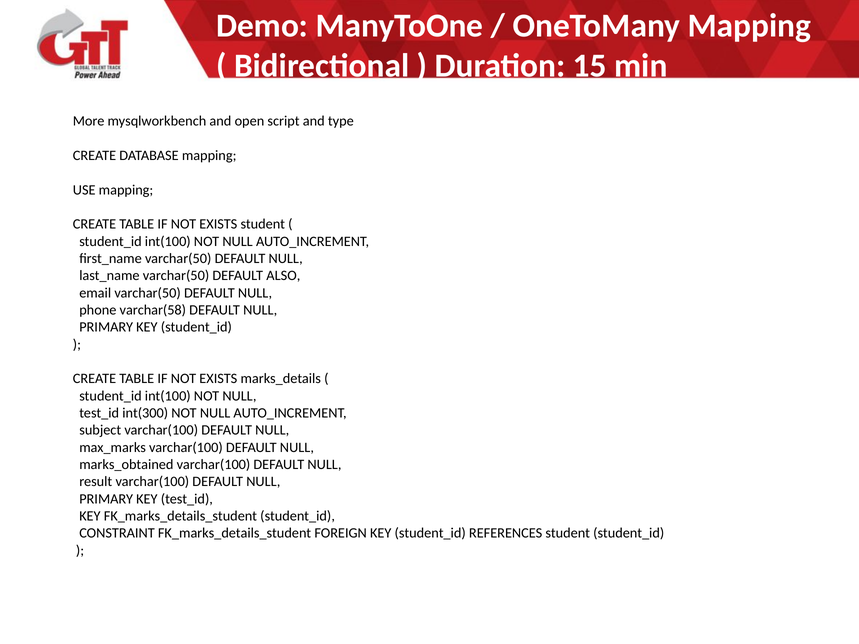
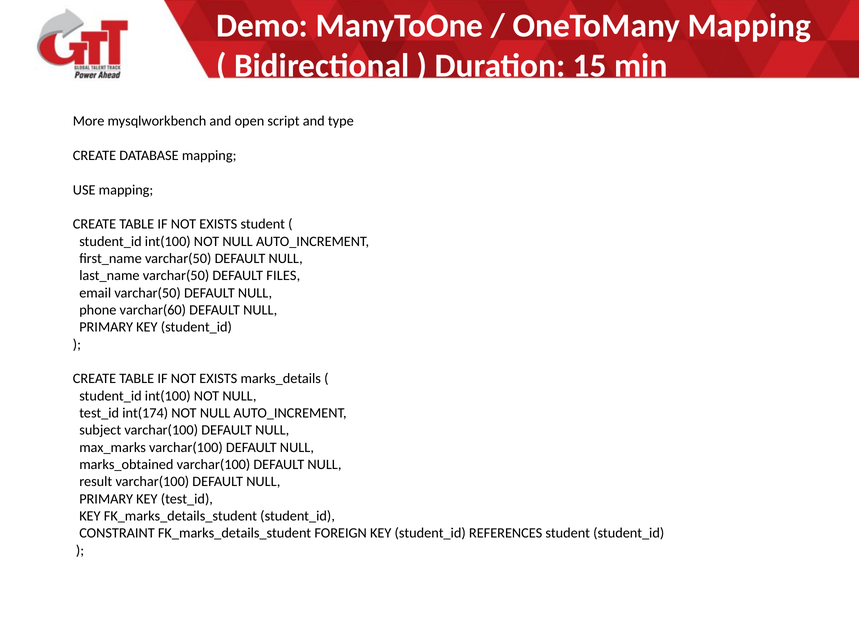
ALSO: ALSO -> FILES (283, 276)
varchar(58: varchar(58 -> varchar(60 (153, 310)
int(300: int(300 -> int(174 (145, 413)
